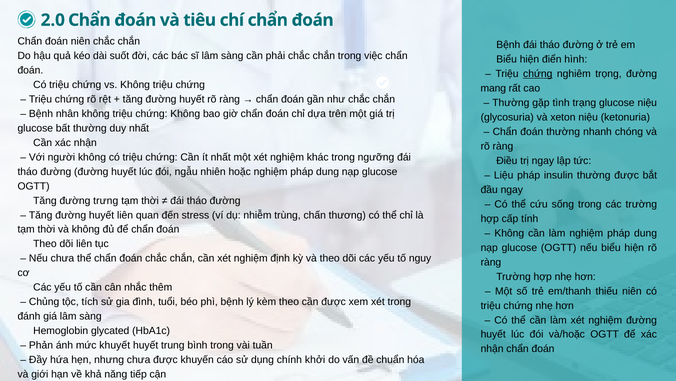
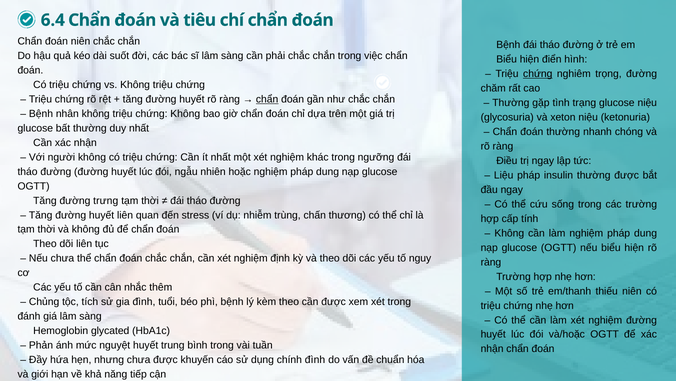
2.0: 2.0 -> 6.4 (53, 20)
mang: mang -> chăm (493, 88)
chẩn underline: none -> present (267, 99)
khuyết: khuyết -> nguyệt (115, 345)
chính khởi: khởi -> đình (315, 359)
